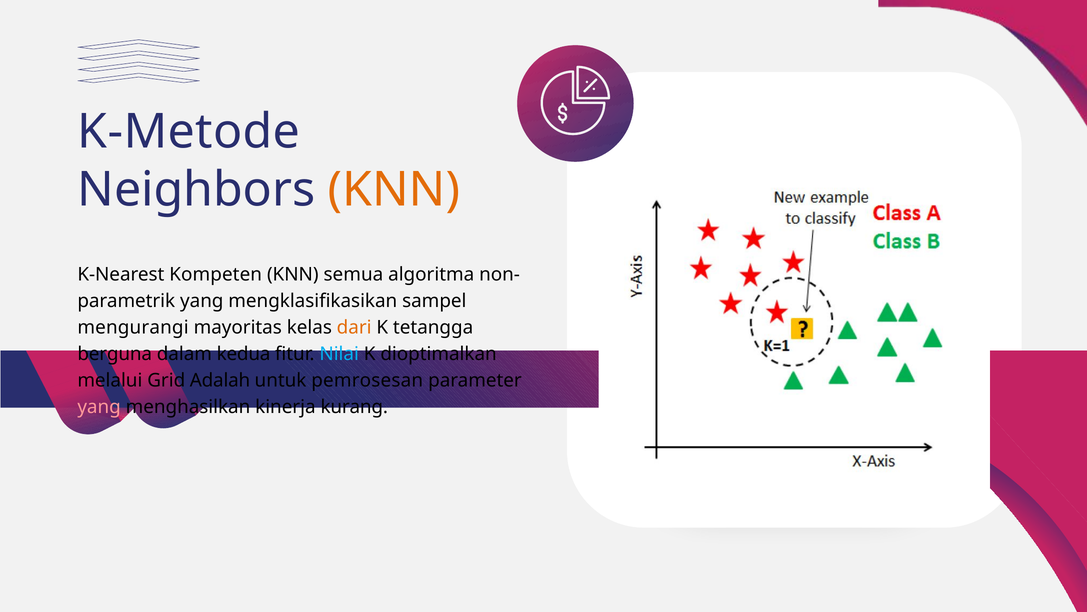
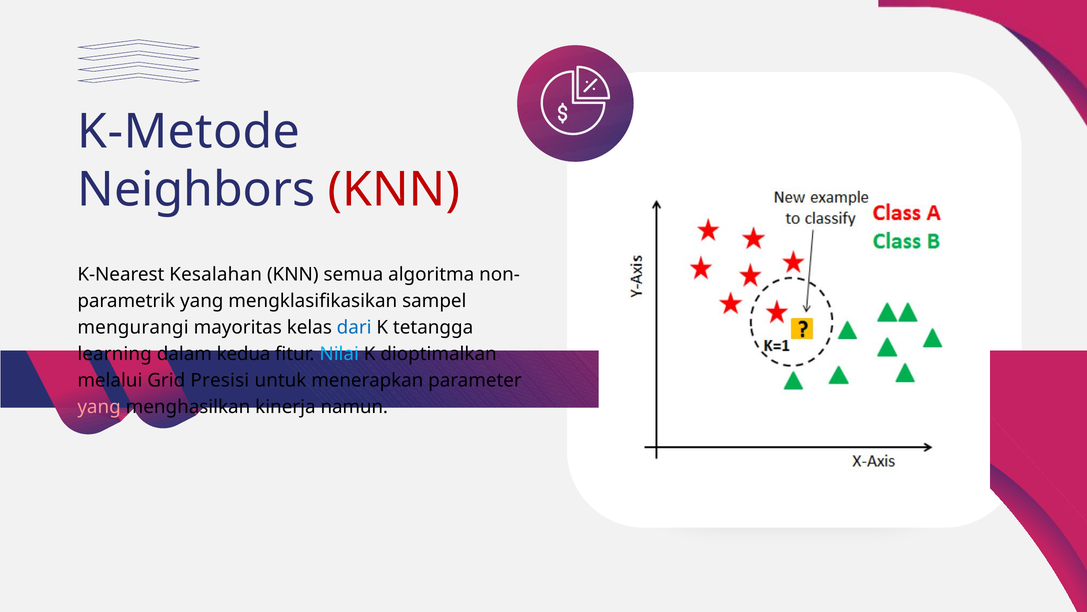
KNN colour: orange -> red (394, 190)
Kompeten: Kompeten -> Kesalahan (216, 274)
dari colour: orange -> blue (354, 327)
berguna: berguna -> learning (115, 354)
Adalah: Adalah -> Presisi (220, 380)
pemrosesan: pemrosesan -> menerapkan (367, 380)
kurang: kurang -> namun (354, 406)
